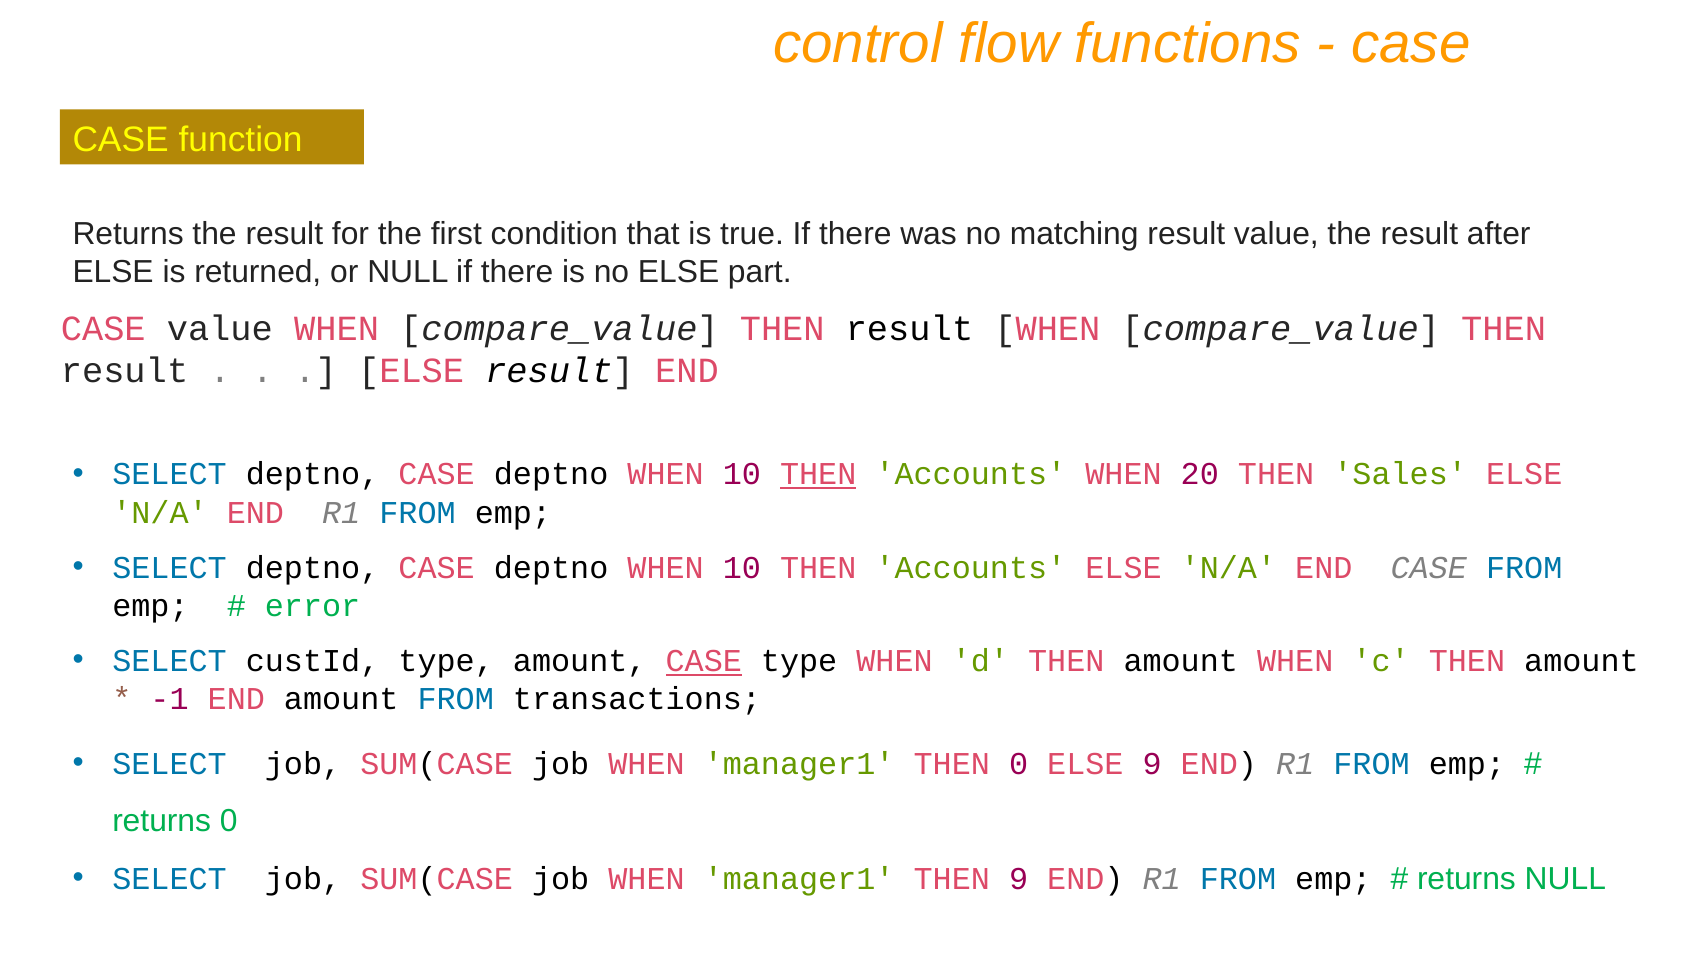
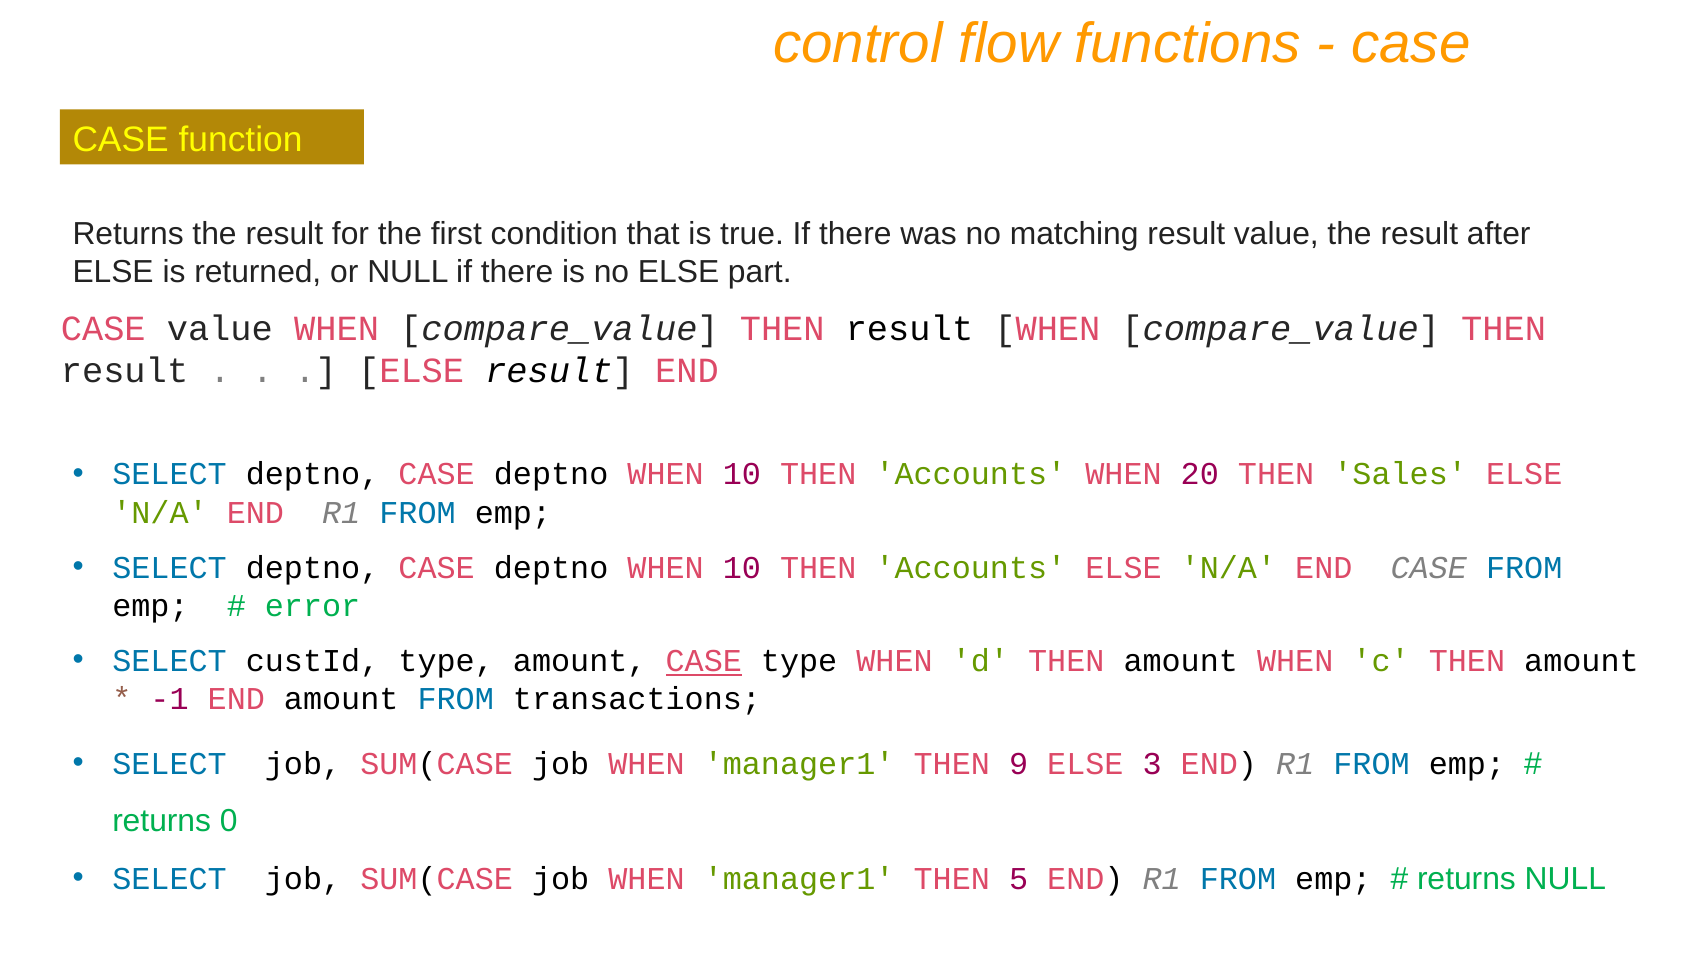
THEN underline: present -> none (818, 474)
THEN 0: 0 -> 9 (1019, 764)
ELSE 9: 9 -> 3 (1152, 764)
THEN 9: 9 -> 5 (1019, 879)
